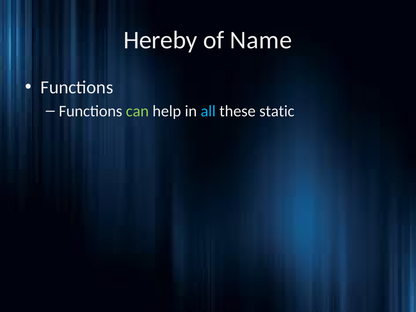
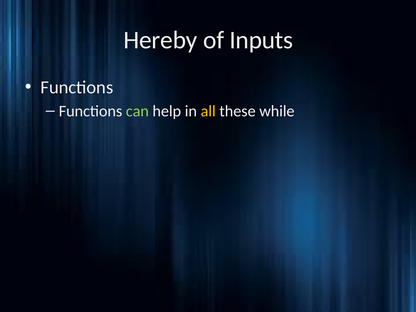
Name: Name -> Inputs (261, 40)
all colour: light blue -> yellow (208, 111)
static: static -> while (277, 111)
